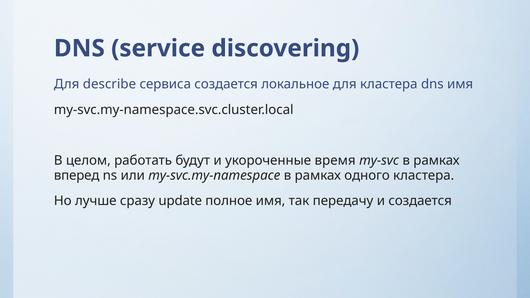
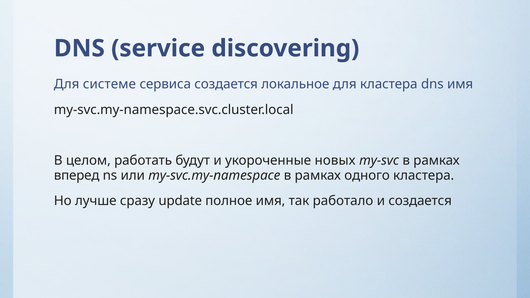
describe: describe -> системе (109, 84)
время: время -> новых (335, 161)
передачу: передачу -> работало (343, 201)
